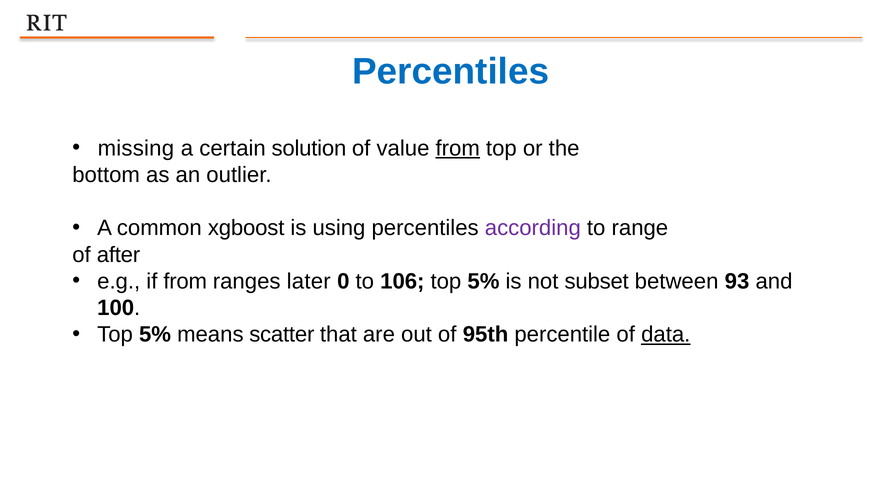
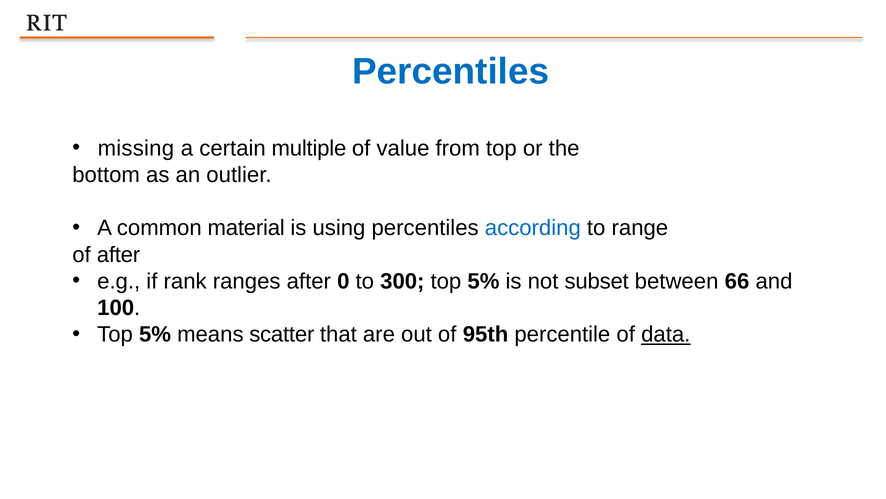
solution: solution -> multiple (309, 148)
from underline: present -> none (458, 148)
xgboost: xgboost -> material (246, 228)
according colour: purple -> blue (533, 228)
if from: from -> rank (185, 281)
ranges later: later -> after (309, 281)
106: 106 -> 300 (402, 281)
93: 93 -> 66 (737, 281)
